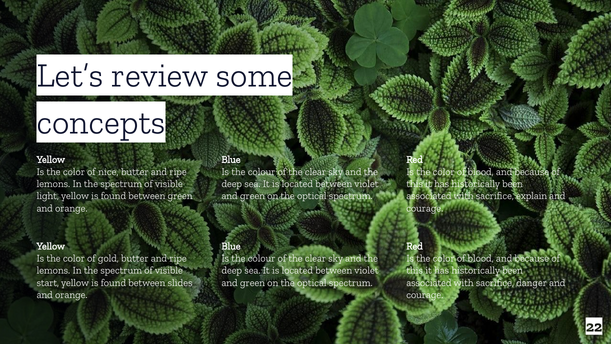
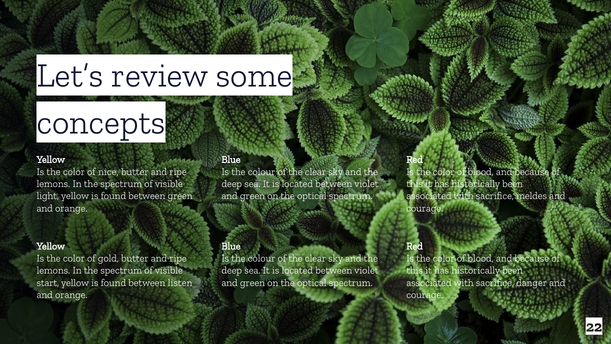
explain: explain -> meldes (532, 196)
slides: slides -> listen (180, 283)
